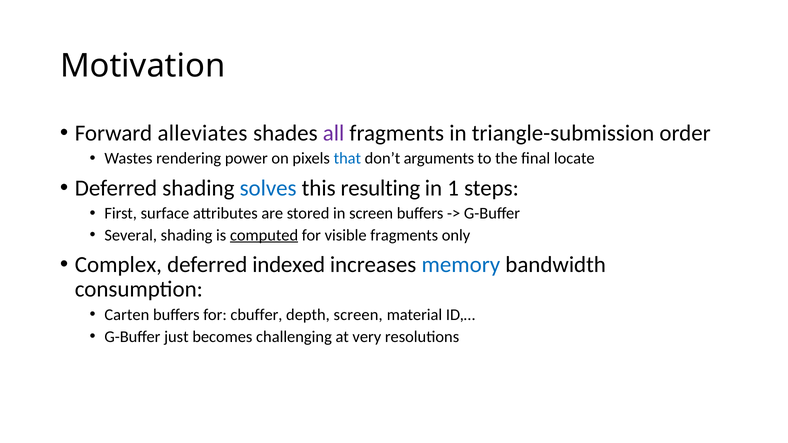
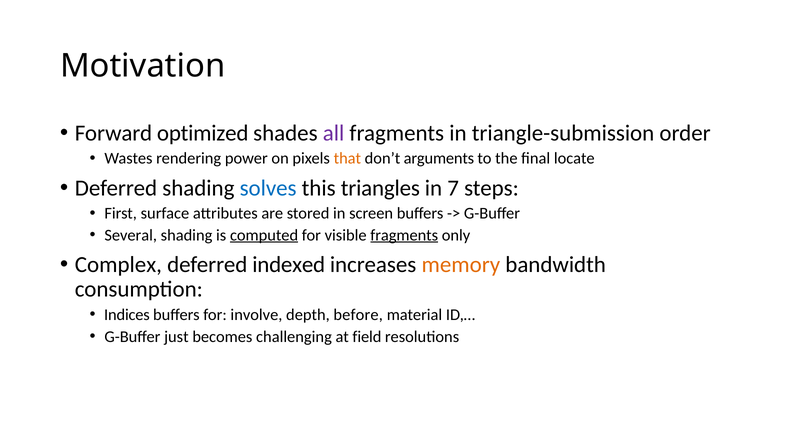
alleviates: alleviates -> optimized (203, 133)
that colour: blue -> orange (347, 159)
resulting: resulting -> triangles (380, 188)
1: 1 -> 7 (453, 188)
fragments underline: none -> present (404, 235)
memory colour: blue -> orange (461, 265)
Carten: Carten -> Indices (127, 315)
cbuffer: cbuffer -> involve (256, 315)
depth screen: screen -> before (358, 315)
very: very -> field (367, 337)
